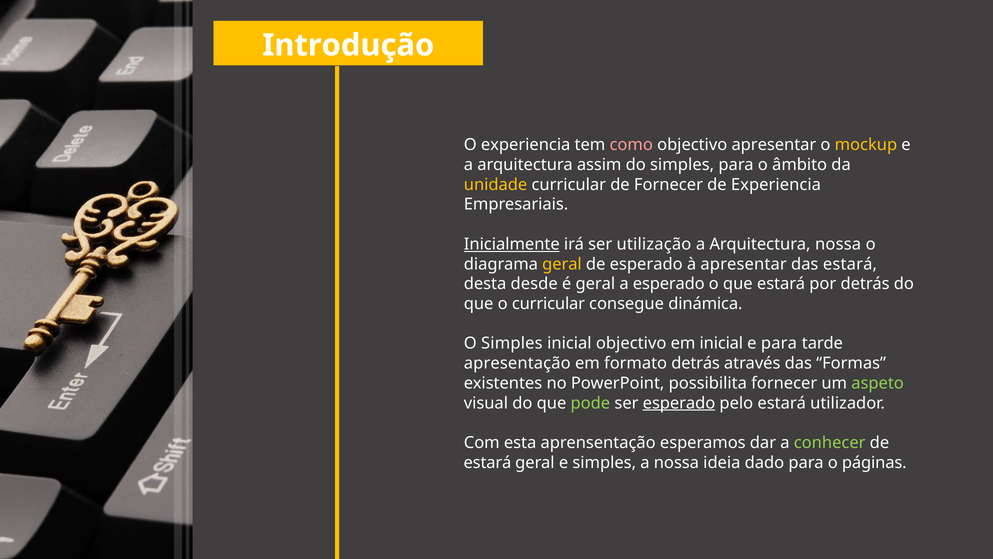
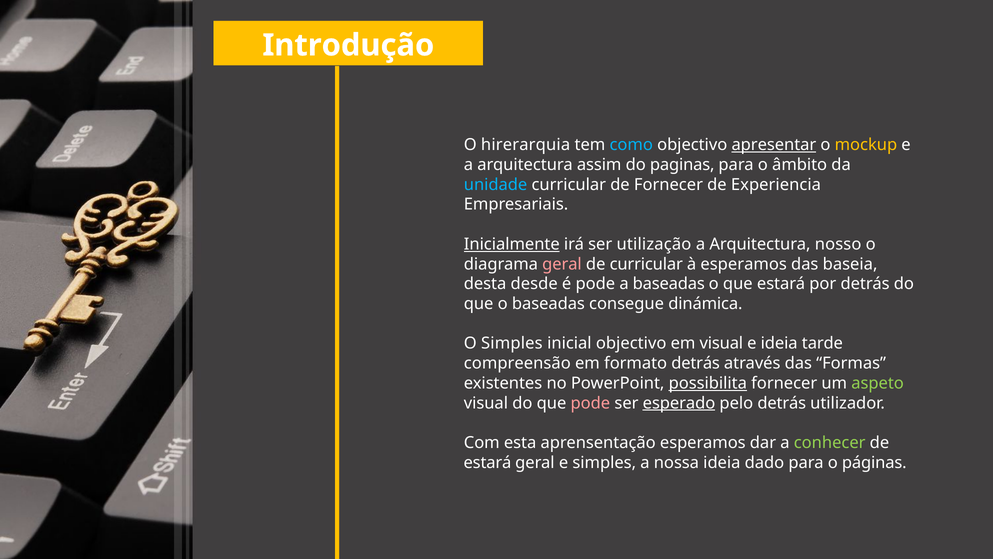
O experiencia: experiencia -> hirerarquia (526, 145)
como colour: pink -> light blue (631, 145)
apresentar underline: none -> present (774, 145)
do simples: simples -> paginas (682, 165)
unidade colour: yellow -> light blue (496, 184)
Arquitectura nossa: nossa -> nosso (838, 244)
geral colour: yellow -> pink (562, 264)
de esperado: esperado -> curricular (646, 264)
à apresentar: apresentar -> esperamos (744, 264)
das estará: estará -> baseia (850, 264)
é geral: geral -> pode (595, 284)
a esperado: esperado -> baseadas (669, 284)
o curricular: curricular -> baseadas (548, 304)
em inicial: inicial -> visual (721, 343)
e para: para -> ideia (779, 343)
apresentação: apresentação -> compreensão (517, 363)
possibilita underline: none -> present (708, 383)
pode colour: light green -> pink (590, 403)
pelo estará: estará -> detrás (782, 403)
